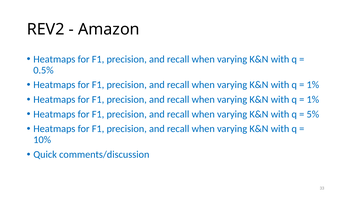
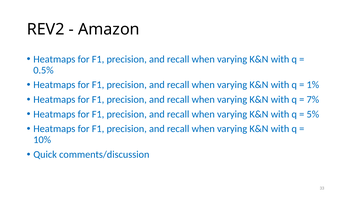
1%: 1% -> 7% (313, 100)
